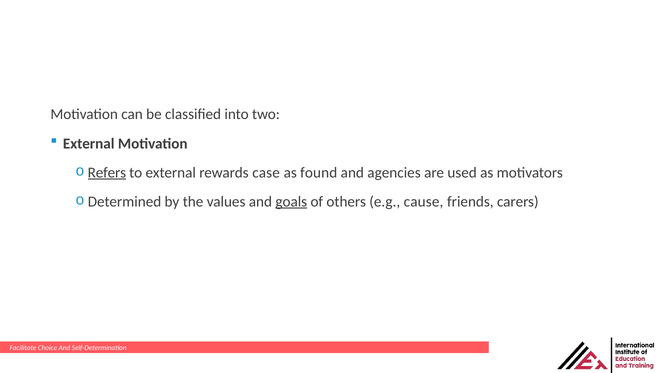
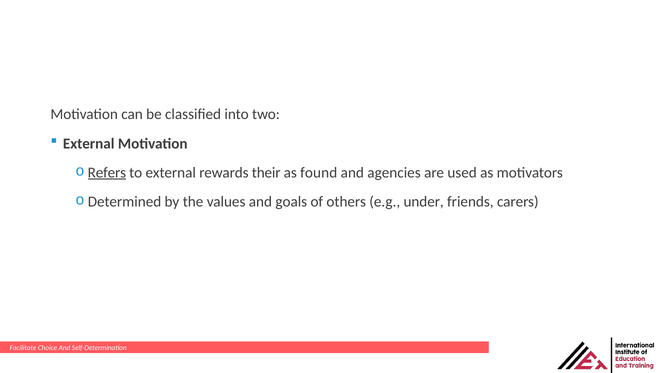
case: case -> their (266, 172)
goals underline: present -> none (291, 201)
cause: cause -> under (424, 201)
